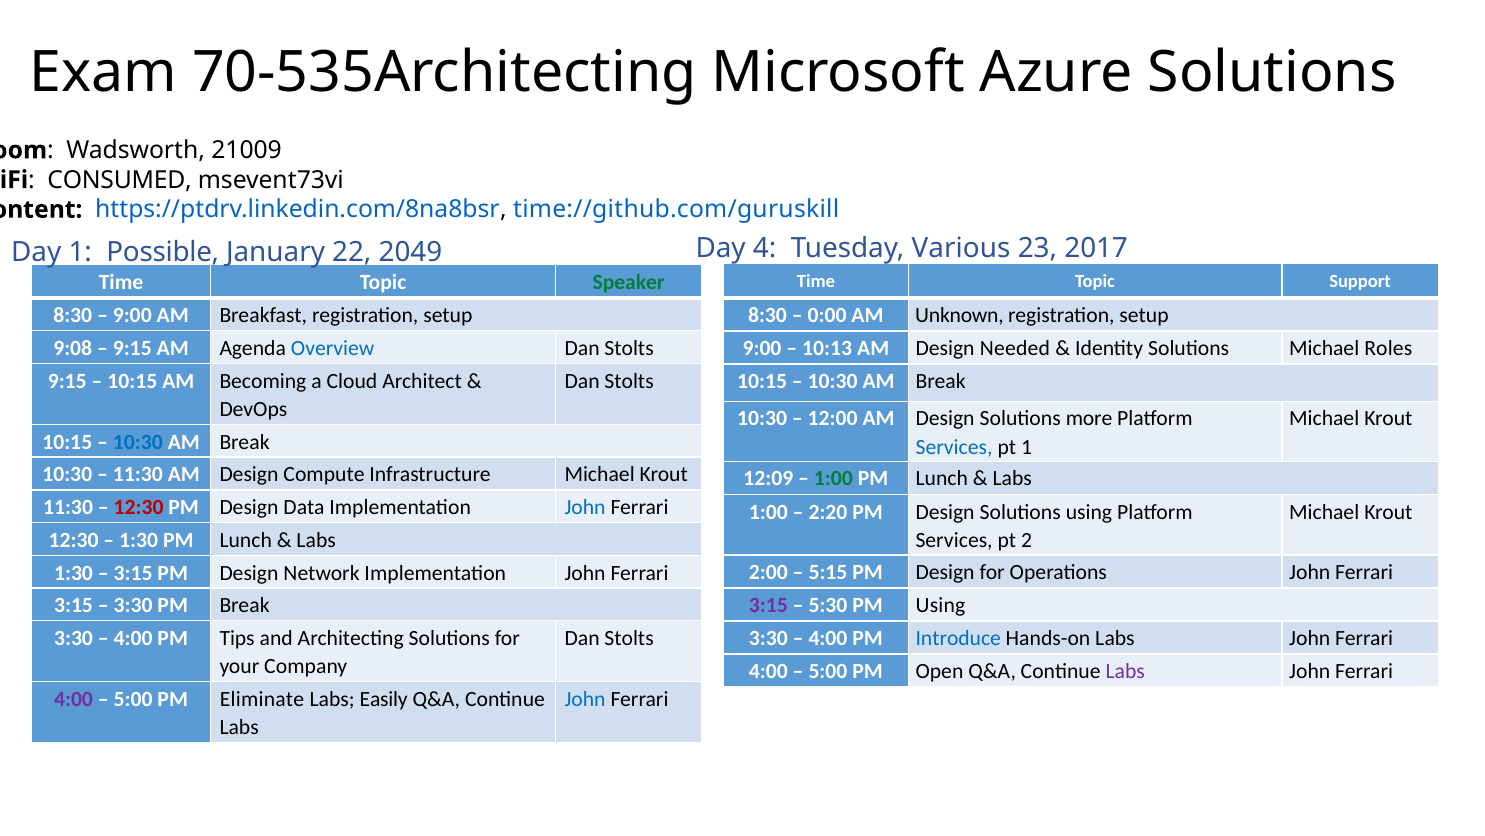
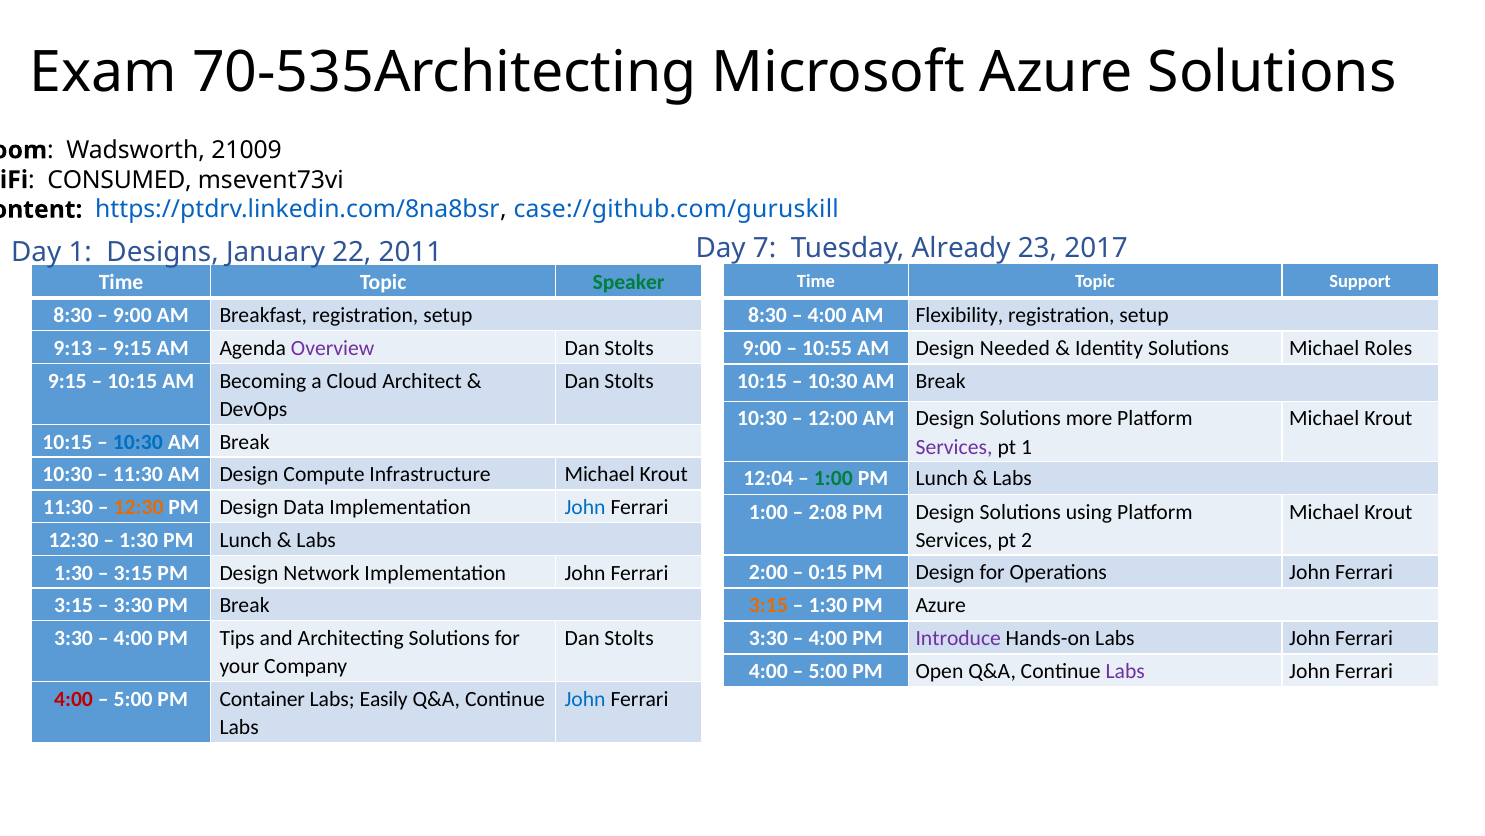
time://github.com/guruskill: time://github.com/guruskill -> case://github.com/guruskill (676, 209)
4: 4 -> 7 (765, 249)
Various: Various -> Already (961, 249)
Possible: Possible -> Designs (163, 252)
2049: 2049 -> 2011 (410, 252)
0:00: 0:00 -> 4:00 (827, 315)
Unknown: Unknown -> Flexibility (959, 315)
10:13: 10:13 -> 10:55 (827, 348)
9:08: 9:08 -> 9:13 (73, 348)
Overview colour: blue -> purple (333, 348)
Services colour: blue -> purple (954, 447)
12:09: 12:09 -> 12:04 (768, 478)
12:30 colour: red -> orange (139, 507)
2:20: 2:20 -> 2:08 (828, 511)
5:15: 5:15 -> 0:15 (828, 572)
3:15 colour: purple -> orange (768, 605)
5:30: 5:30 -> 1:30 (828, 605)
PM Using: Using -> Azure (941, 605)
Introduce colour: blue -> purple (958, 638)
4:00 colour: purple -> red (74, 699)
Eliminate: Eliminate -> Container (262, 699)
